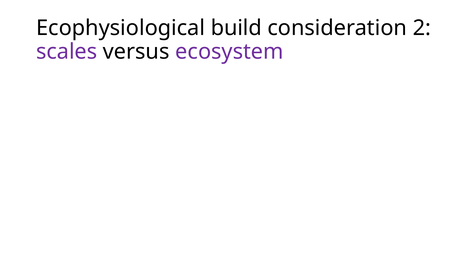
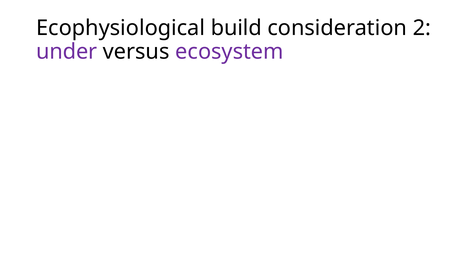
scales: scales -> under (67, 52)
